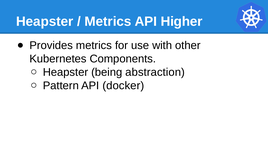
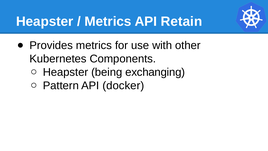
Higher: Higher -> Retain (181, 21)
abstraction: abstraction -> exchanging (155, 72)
